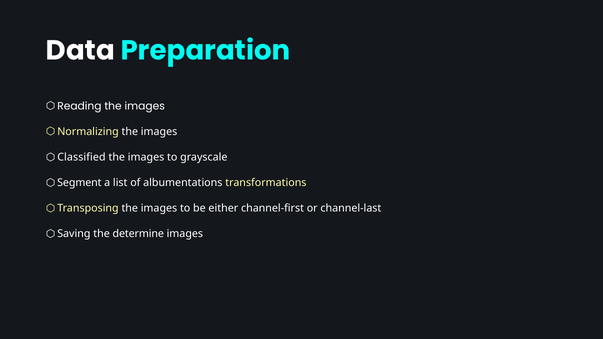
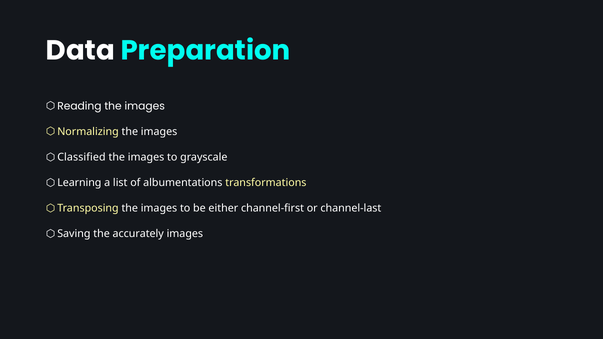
Segment: Segment -> Learning (79, 183)
determine: determine -> accurately (138, 234)
